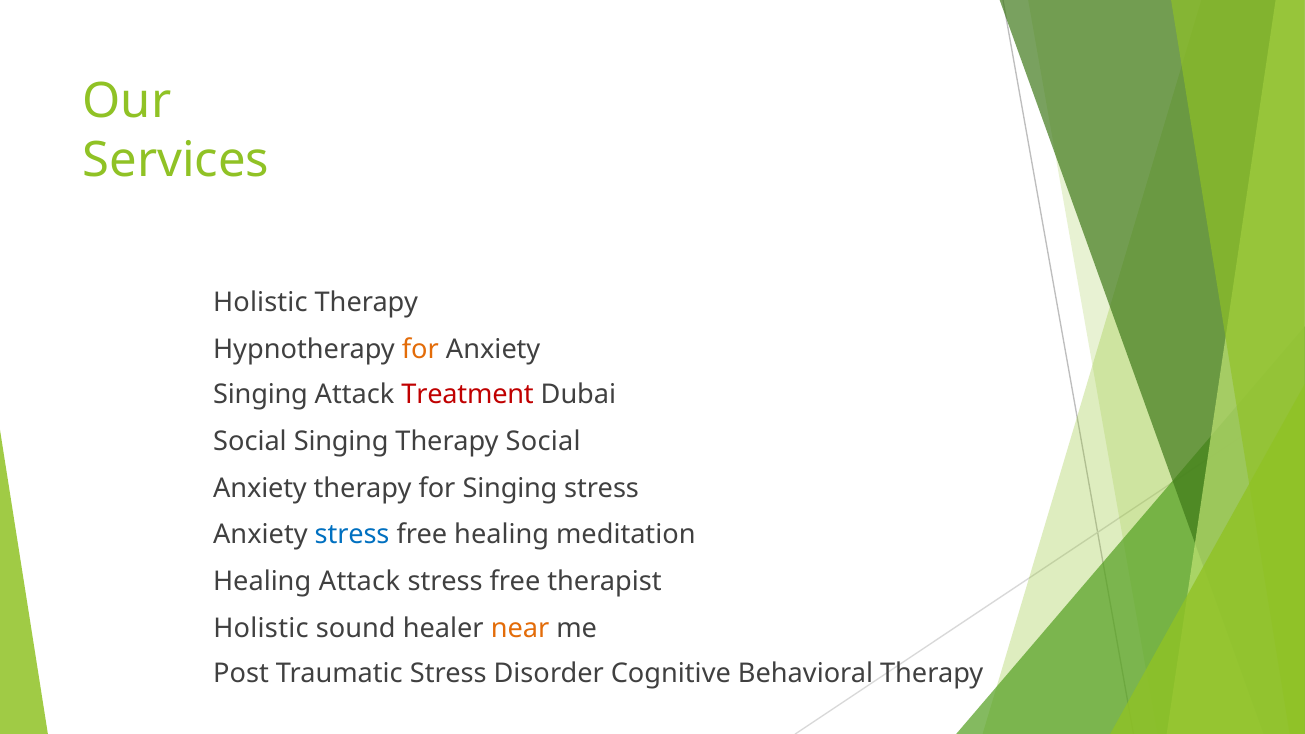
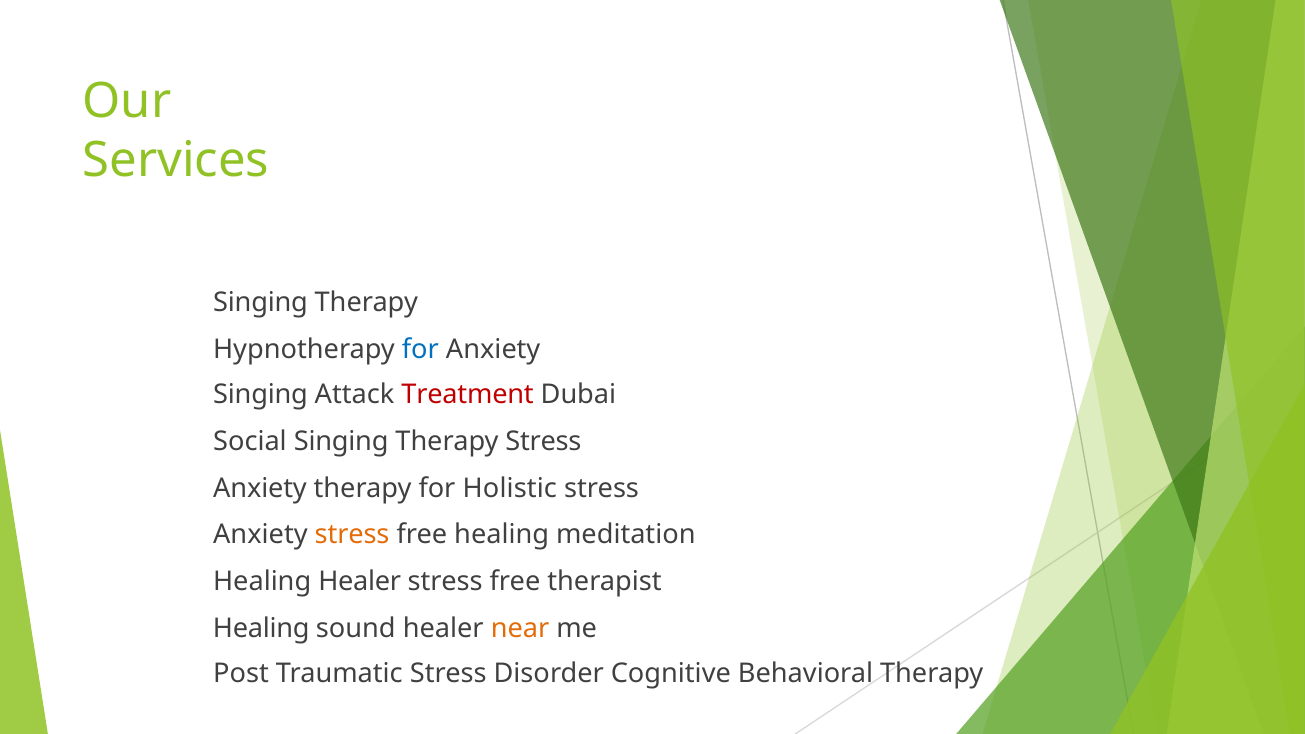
Holistic: Holistic -> Singing (261, 302)
for colour: orange -> blue (420, 349)
Therapy Social: Social -> Stress (543, 442)
for Singing: Singing -> Holistic (510, 489)
stress colour: blue -> orange (352, 534)
Healing Attack: Attack -> Healer (360, 581)
Holistic: Holistic -> Healing (261, 628)
